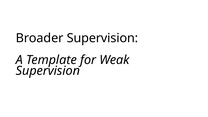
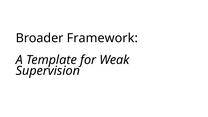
Broader Supervision: Supervision -> Framework (102, 38)
